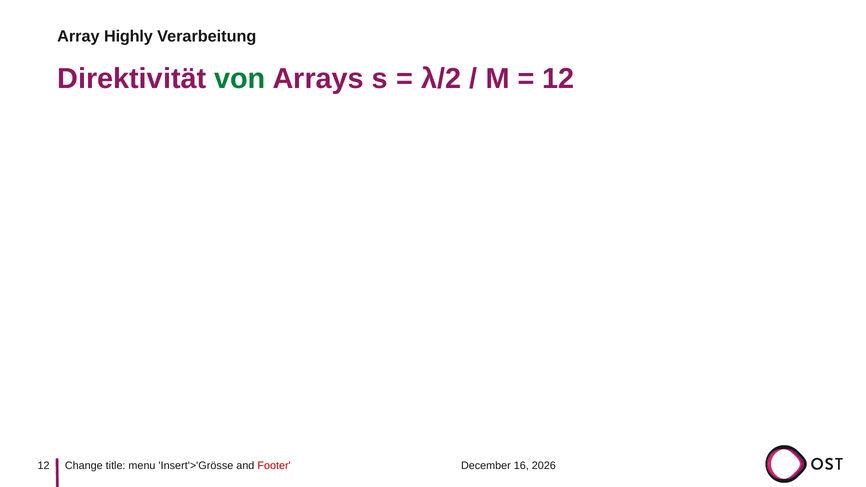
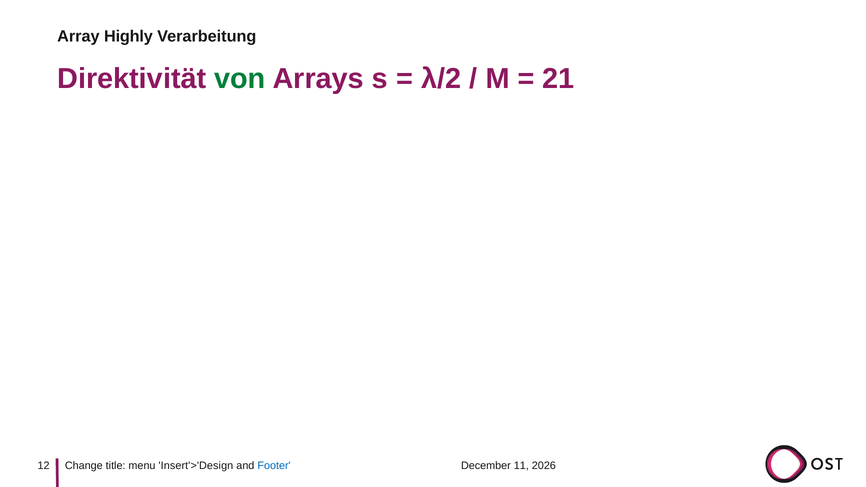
12: 12 -> 21 (558, 79)
16: 16 -> 11 (521, 465)
Insert'>'Grösse: Insert'>'Grösse -> Insert'>'Design (196, 465)
Footer colour: red -> blue (274, 465)
